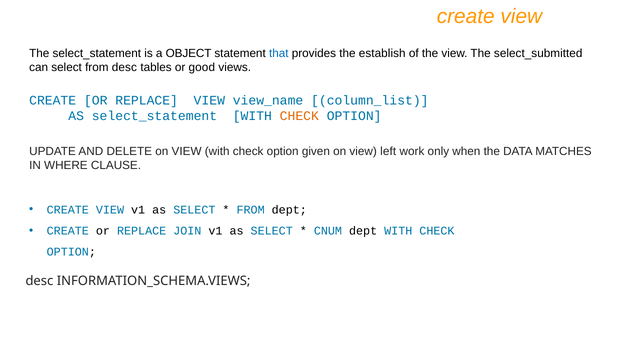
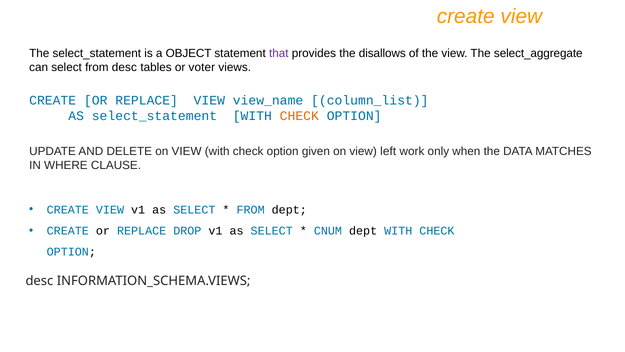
that colour: blue -> purple (279, 53)
establish: establish -> disallows (382, 53)
select_submitted: select_submitted -> select_aggregate (538, 53)
good: good -> voter (202, 67)
JOIN: JOIN -> DROP (187, 230)
